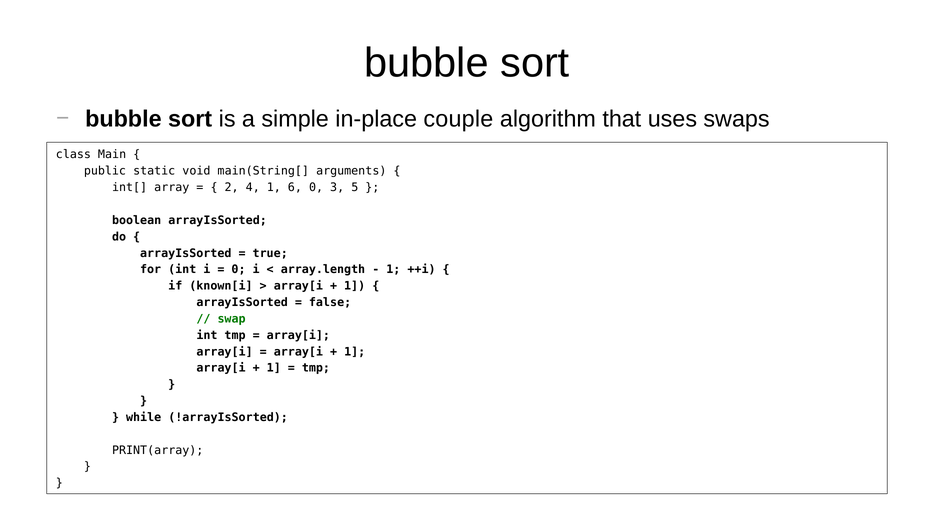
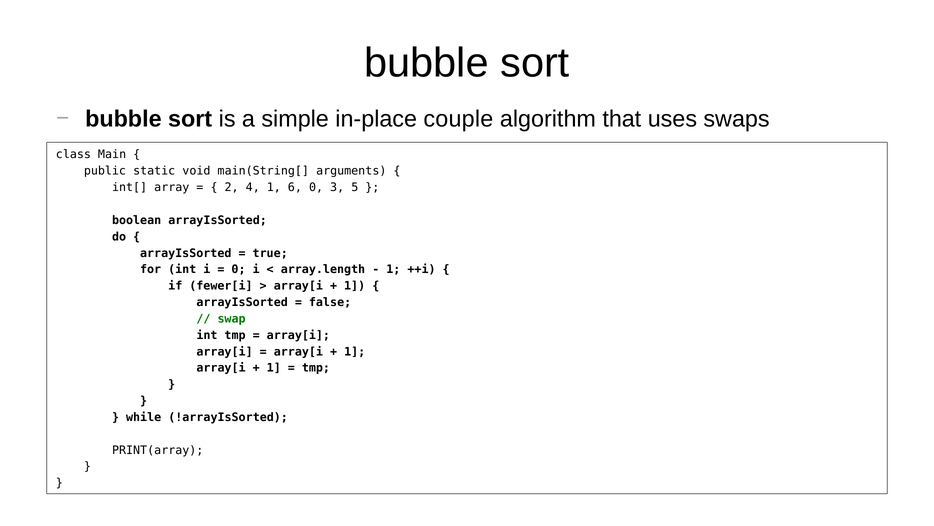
known[i: known[i -> fewer[i (221, 286)
